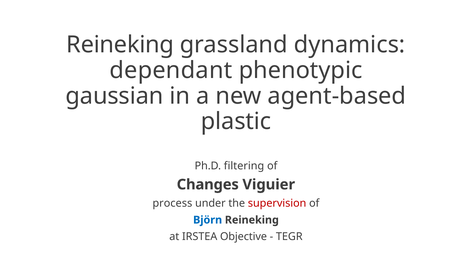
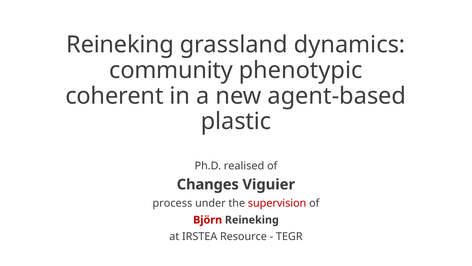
dependant: dependant -> community (171, 70)
gaussian: gaussian -> coherent (115, 96)
filtering: filtering -> realised (244, 165)
Björn colour: blue -> red (208, 220)
Objective: Objective -> Resource (243, 236)
